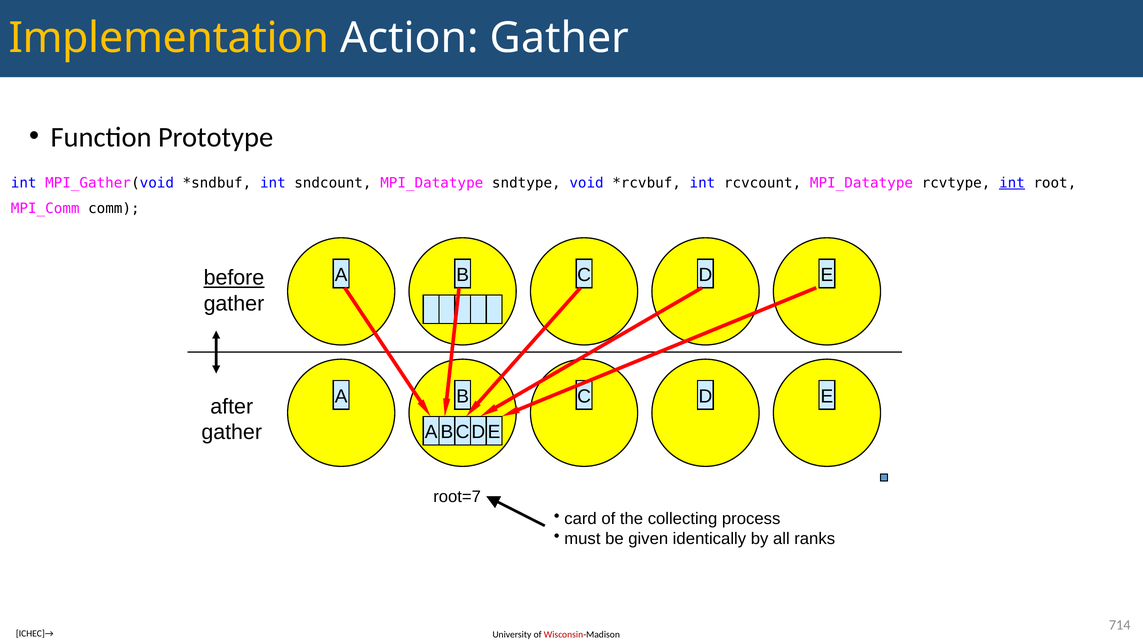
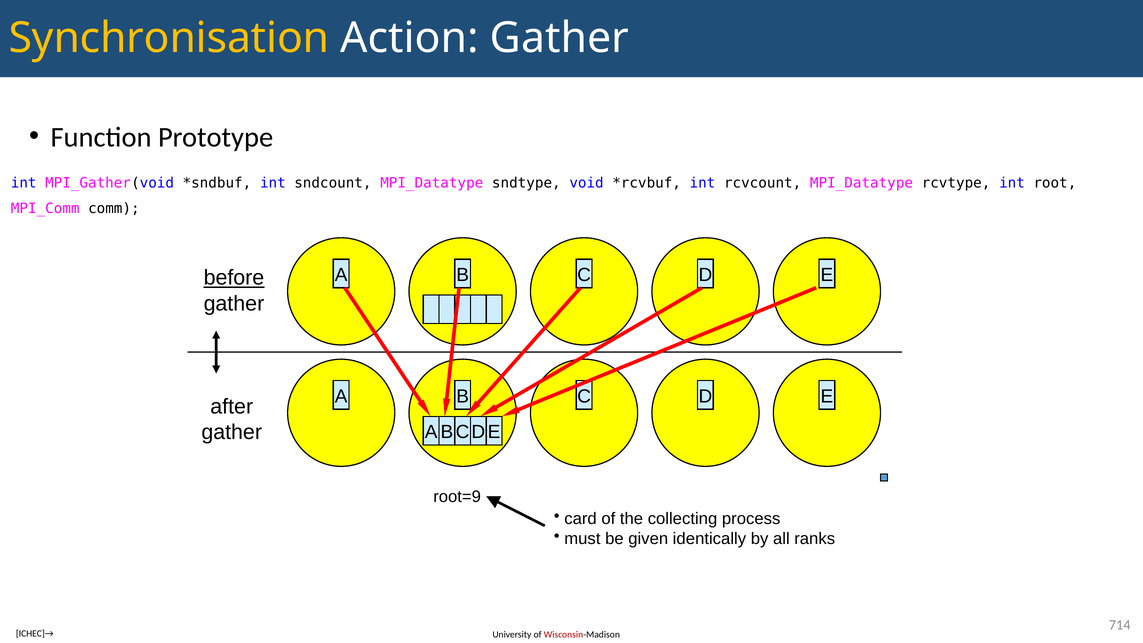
Implementation: Implementation -> Synchronisation (169, 38)
int underline: present -> none (1012, 183)
root=7: root=7 -> root=9 (457, 497)
